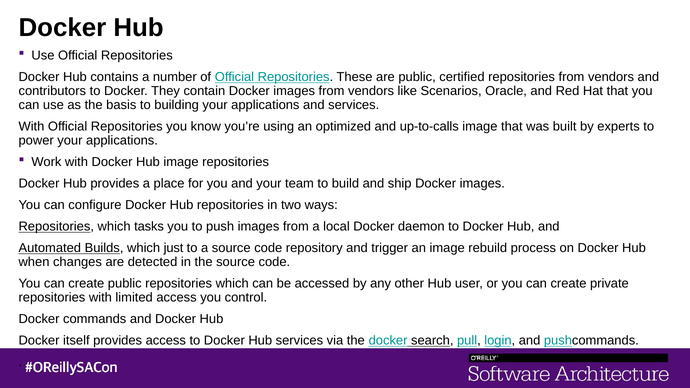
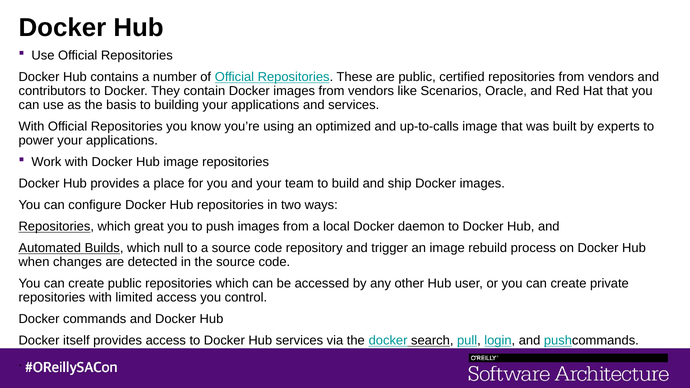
tasks: tasks -> great (149, 227)
just: just -> null (174, 248)
